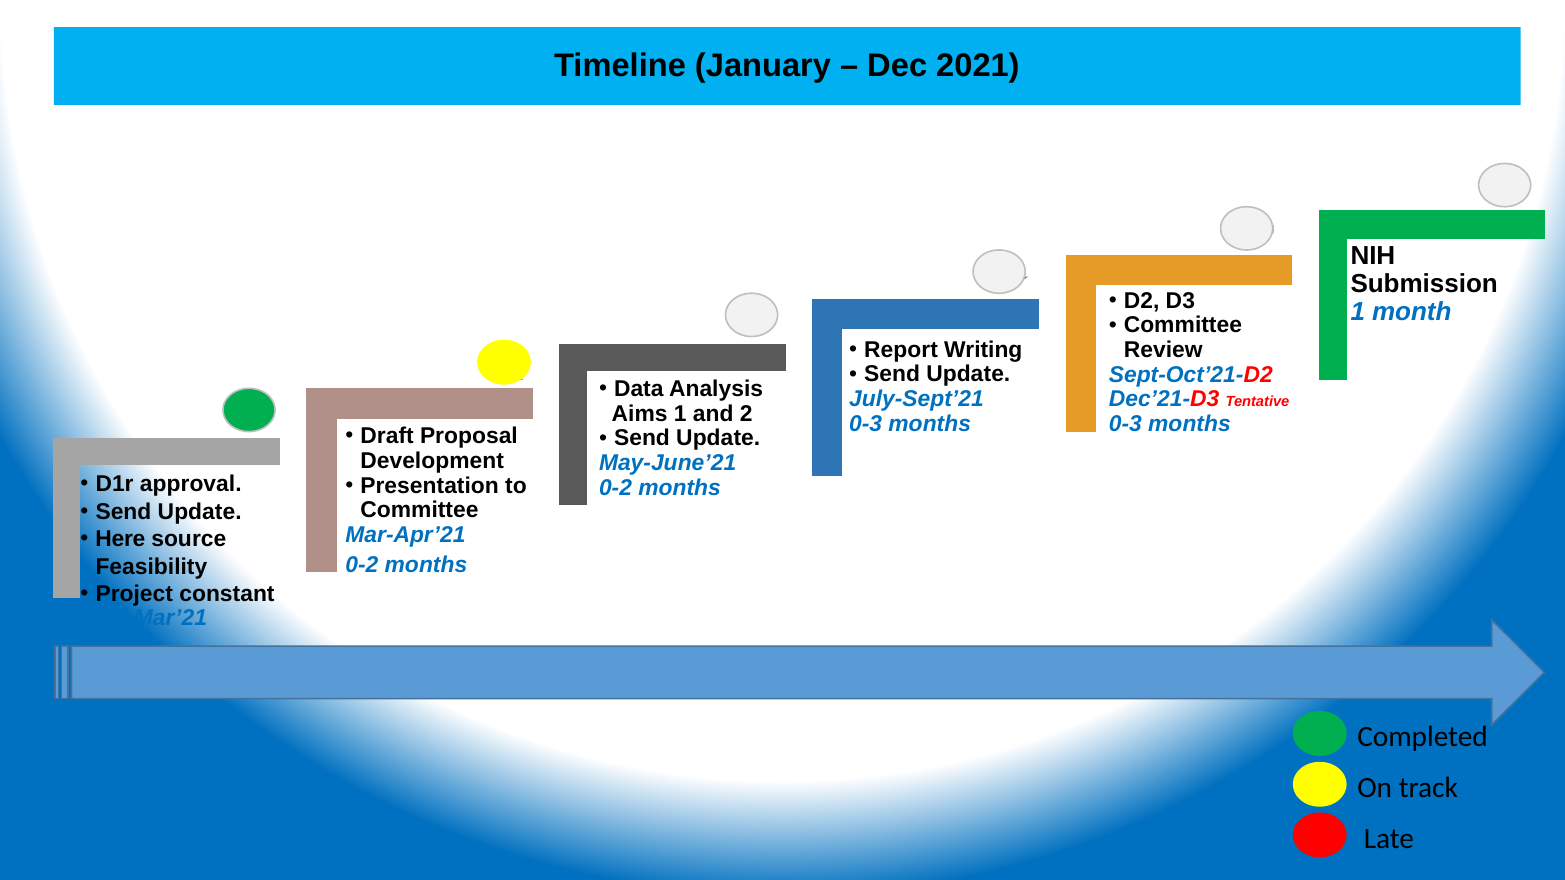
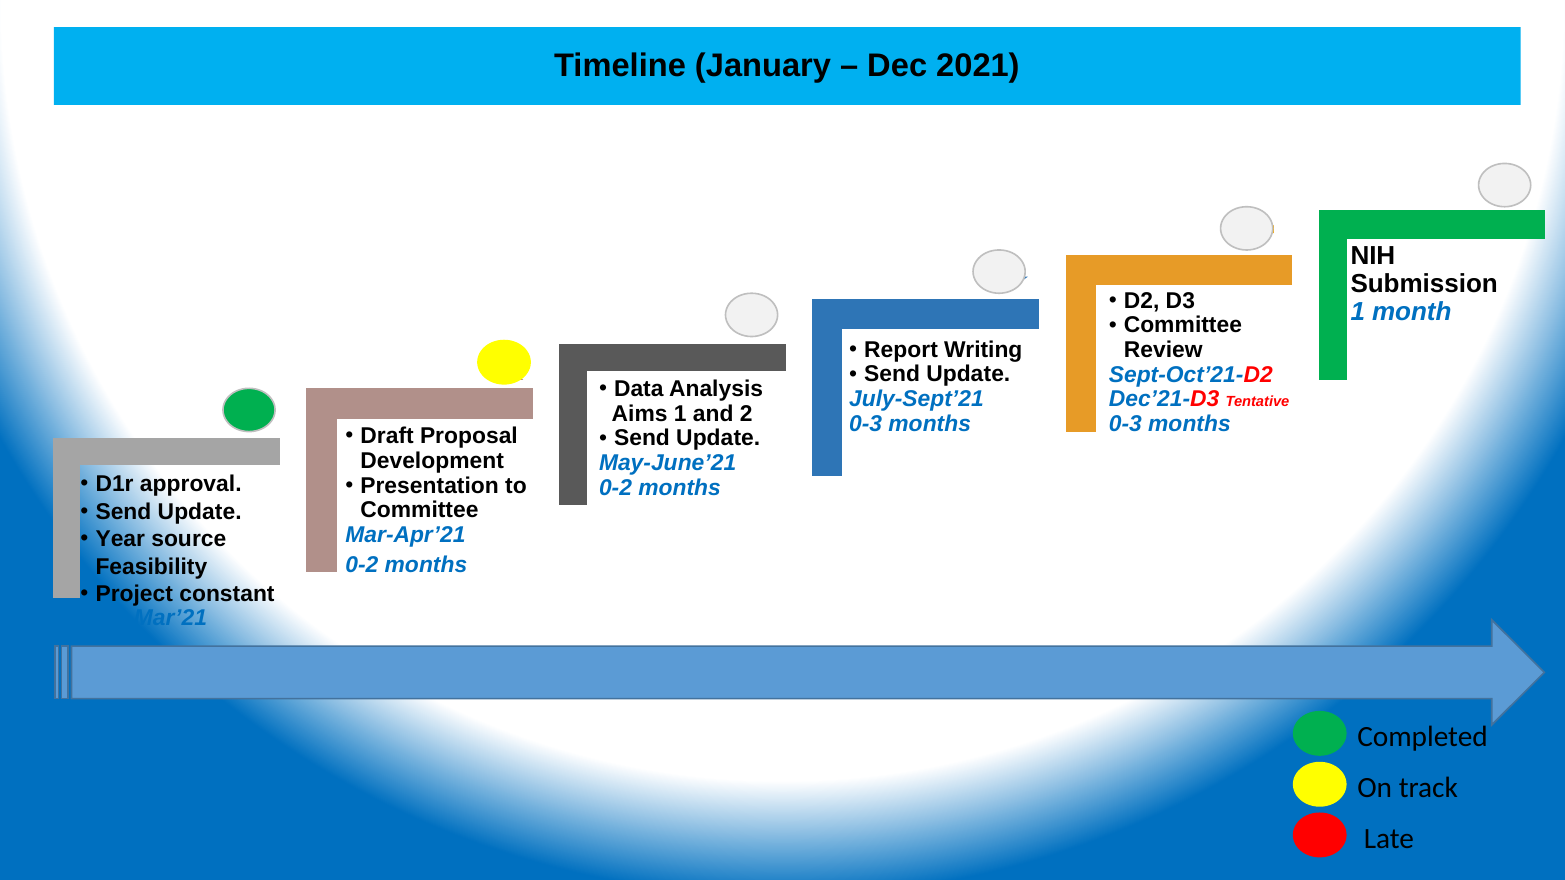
Here: Here -> Year (120, 539)
